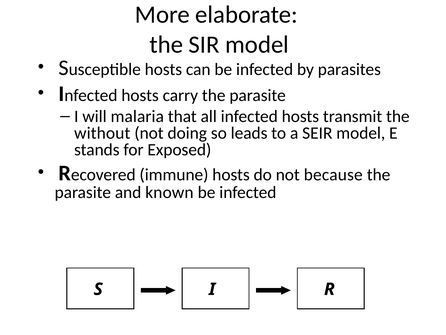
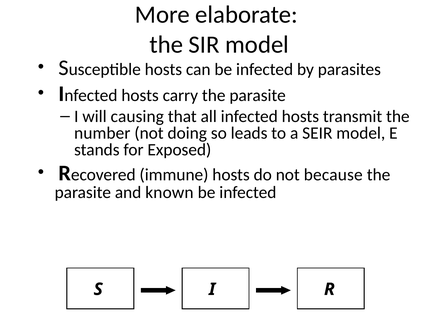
malaria: malaria -> causing (137, 116)
without: without -> number (102, 133)
